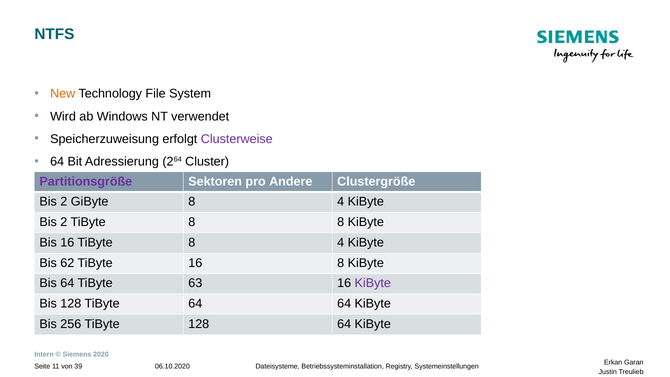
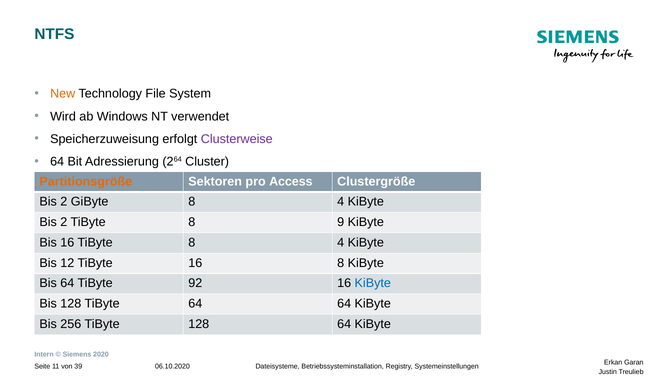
Partitionsgröße colour: purple -> orange (86, 181)
Andere: Andere -> Access (291, 181)
8 8: 8 -> 9 (341, 222)
62: 62 -> 12 (67, 263)
63: 63 -> 92 (195, 283)
KiByte colour: purple -> blue (373, 283)
